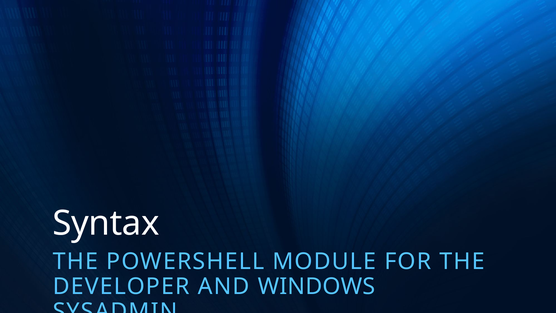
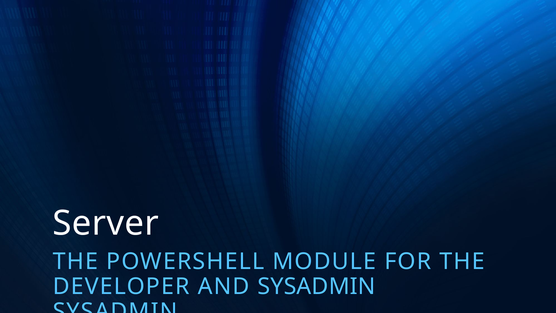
Syntax: Syntax -> Server (106, 223)
AND WINDOWS: WINDOWS -> SYSADMIN (317, 286)
